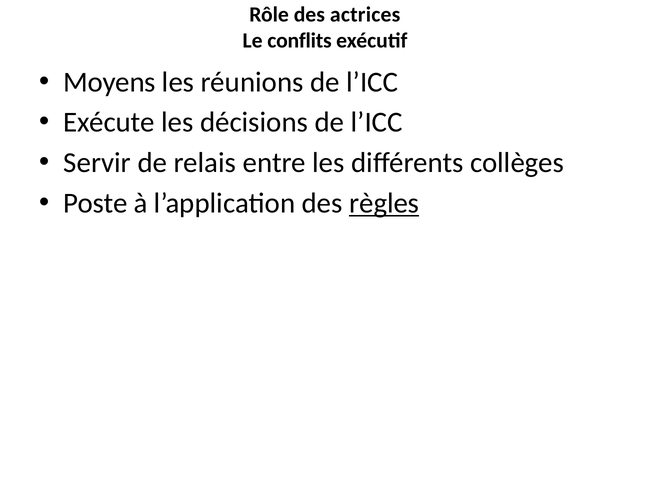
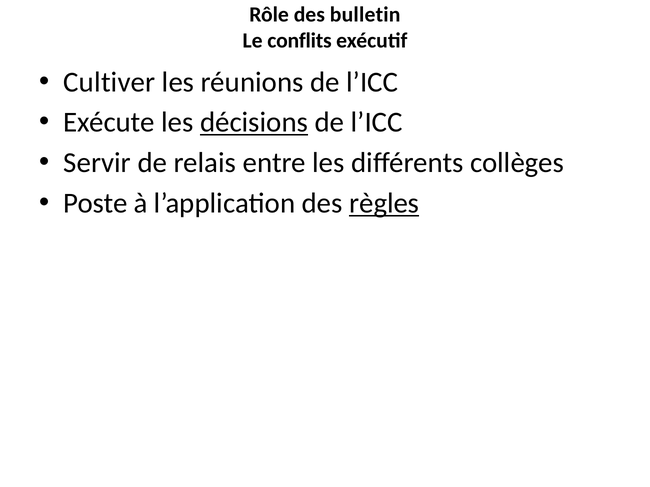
actrices: actrices -> bulletin (365, 14)
Moyens: Moyens -> Cultiver (109, 82)
décisions underline: none -> present (254, 123)
